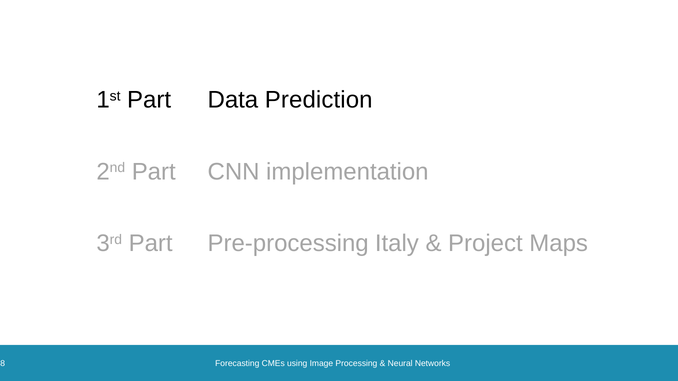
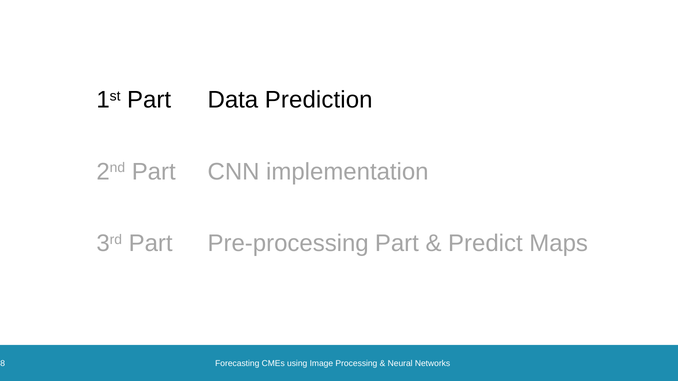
Pre-processing Italy: Italy -> Part (397, 244)
Project: Project -> Predict (485, 244)
